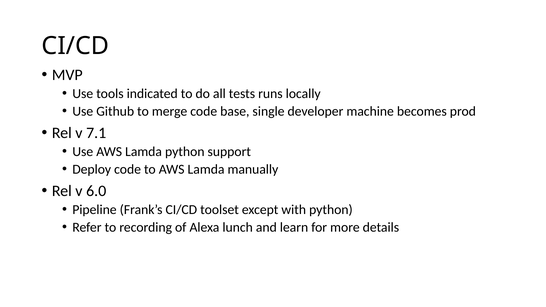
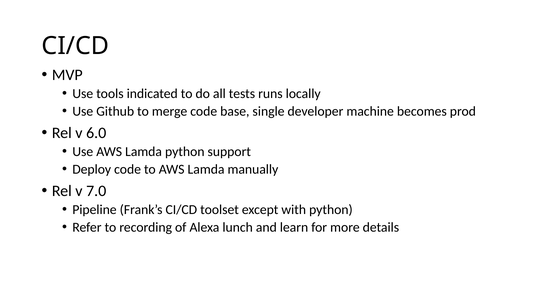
7.1: 7.1 -> 6.0 (96, 133)
6.0: 6.0 -> 7.0 (96, 191)
